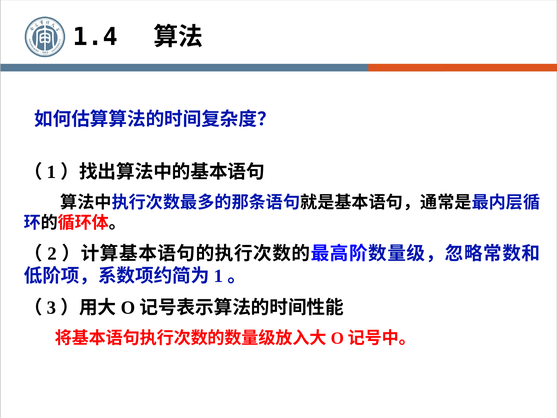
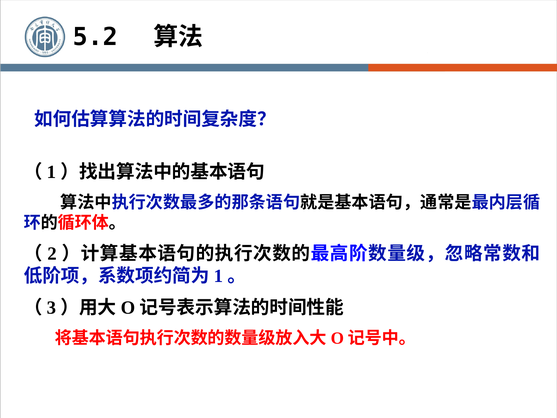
1.4: 1.4 -> 5.2 (95, 37)
